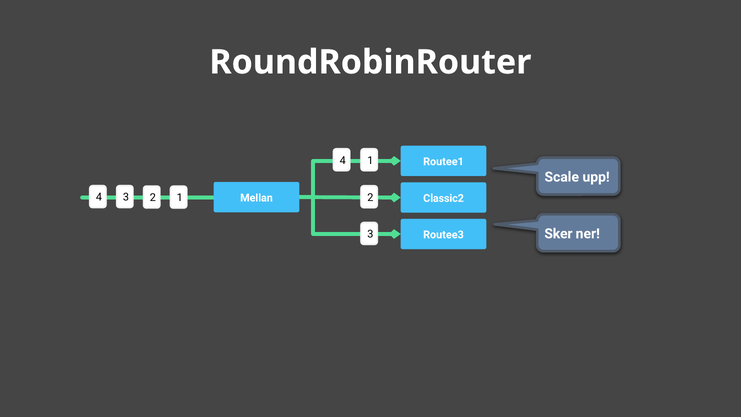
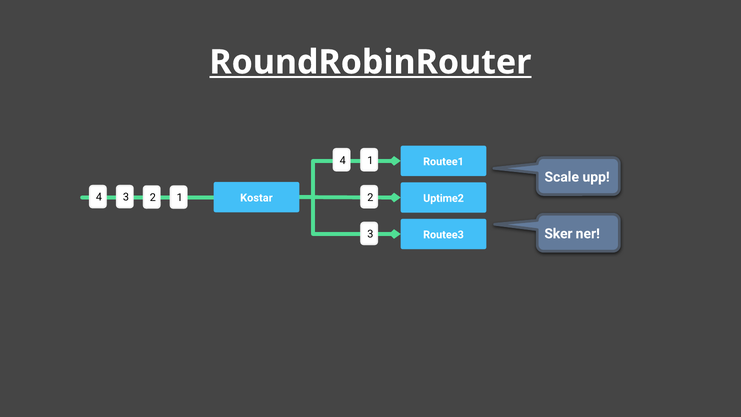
RoundRobinRouter underline: none -> present (370, 62)
Mellan: Mellan -> Kostar (256, 198)
Classic2: Classic2 -> Uptime2 (444, 198)
